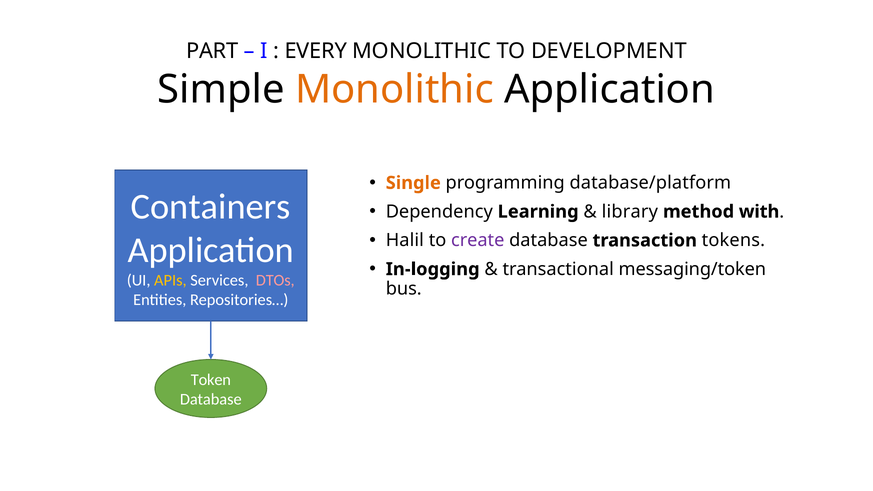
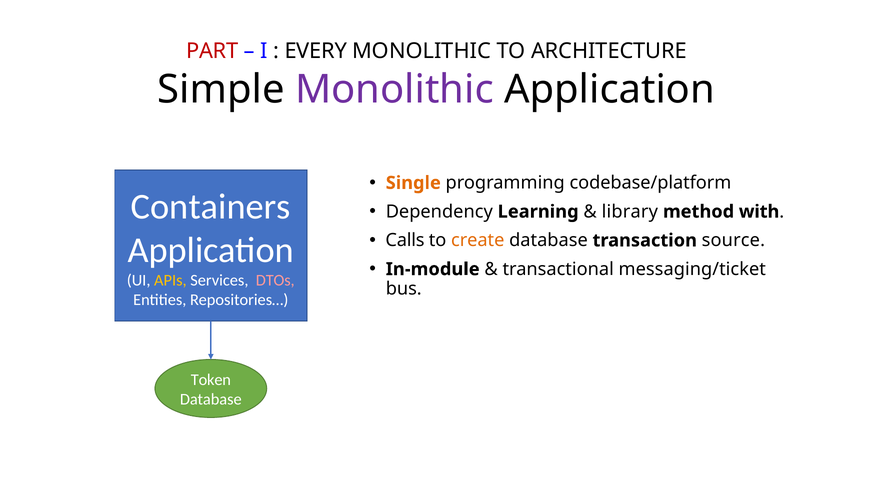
PART colour: black -> red (212, 51)
DEVELOPMENT: DEVELOPMENT -> ARCHITECTURE (609, 51)
Monolithic colour: orange -> purple (394, 89)
database/platform: database/platform -> codebase/platform (650, 183)
Halil: Halil -> Calls (405, 240)
create colour: purple -> orange (478, 240)
tokens: tokens -> source (733, 240)
In-logging: In-logging -> In-module (433, 269)
messaging/token: messaging/token -> messaging/ticket (692, 269)
